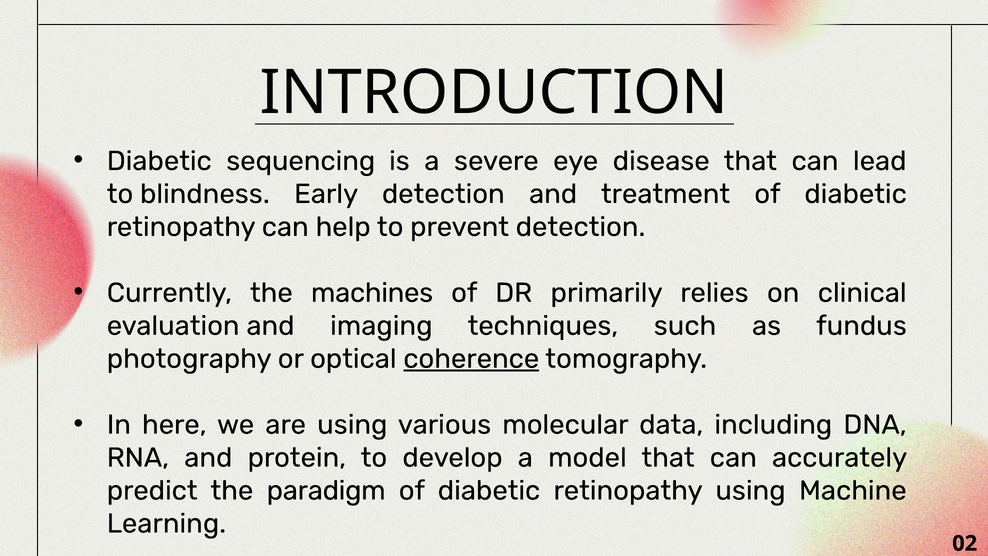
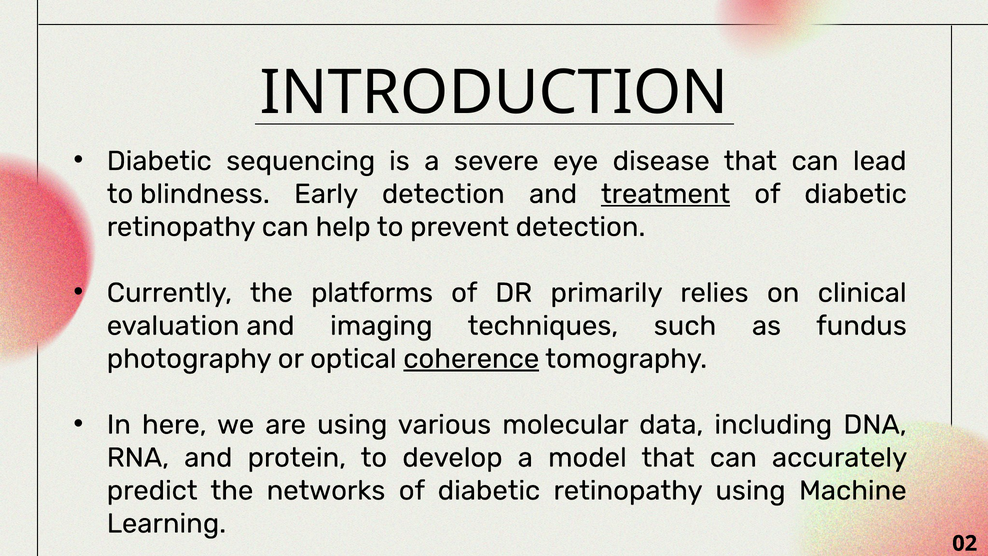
treatment underline: none -> present (666, 194)
machines: machines -> platforms (372, 293)
paradigm: paradigm -> networks (326, 490)
